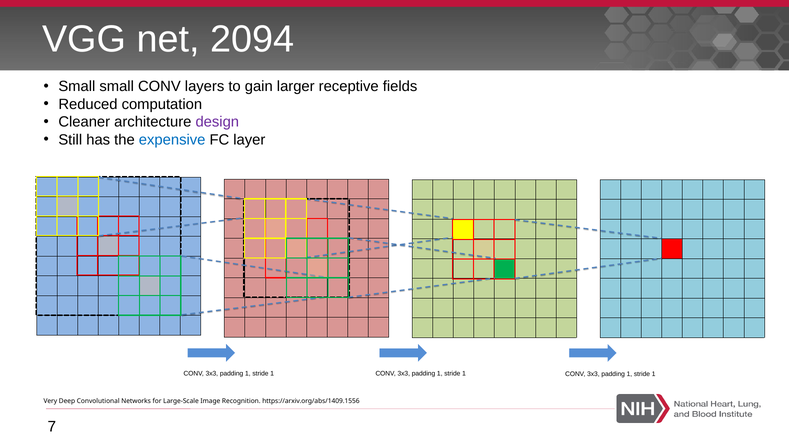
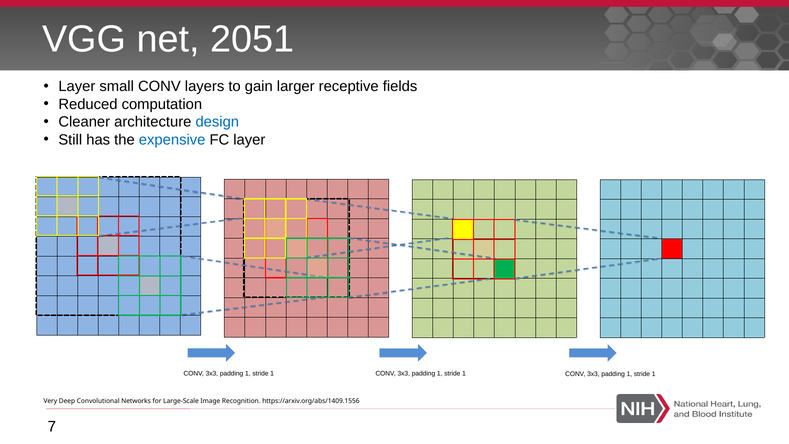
2094: 2094 -> 2051 (252, 39)
Small: Small -> Layer (77, 86)
design colour: purple -> blue (217, 122)
